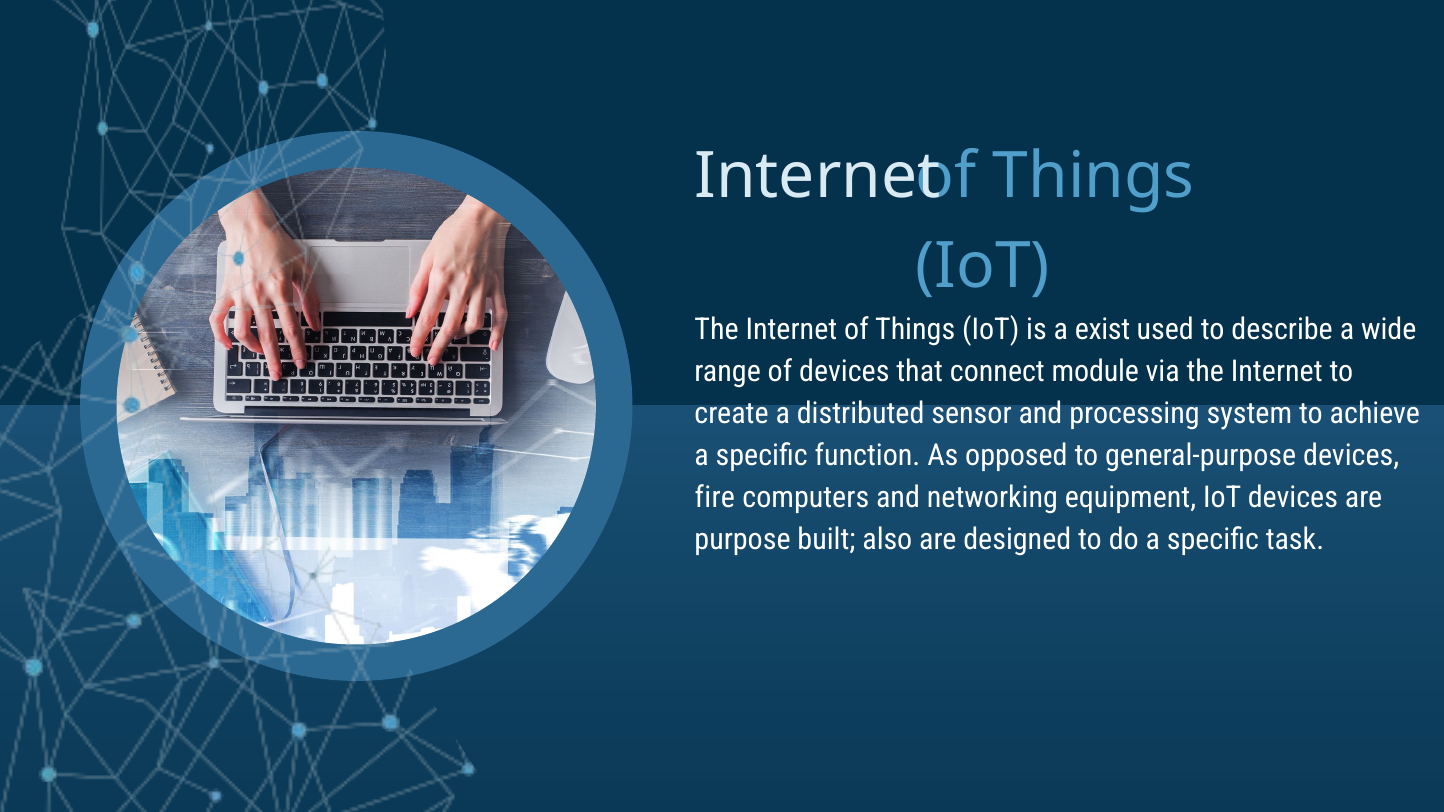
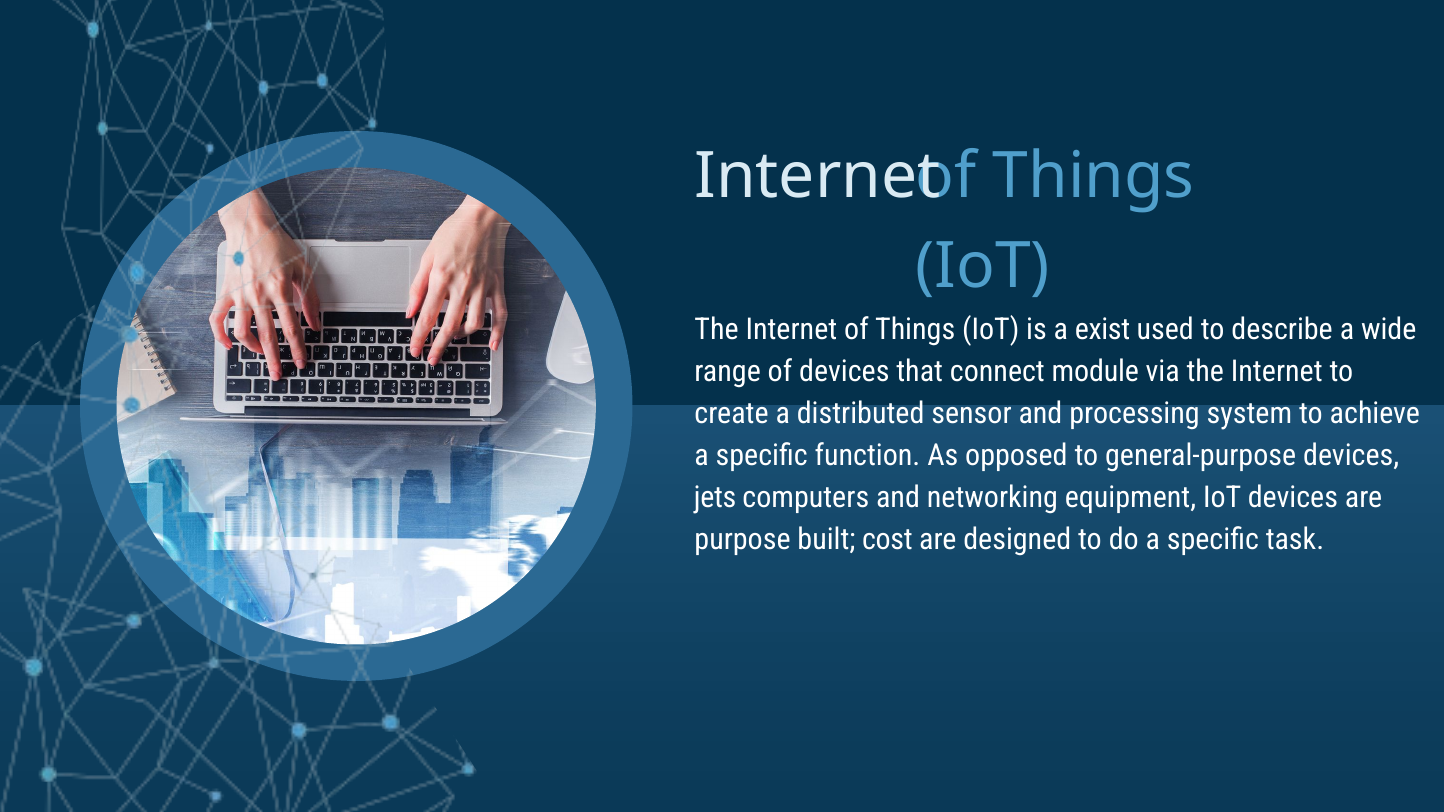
fire: fire -> jets (715, 498)
also: also -> cost (887, 540)
